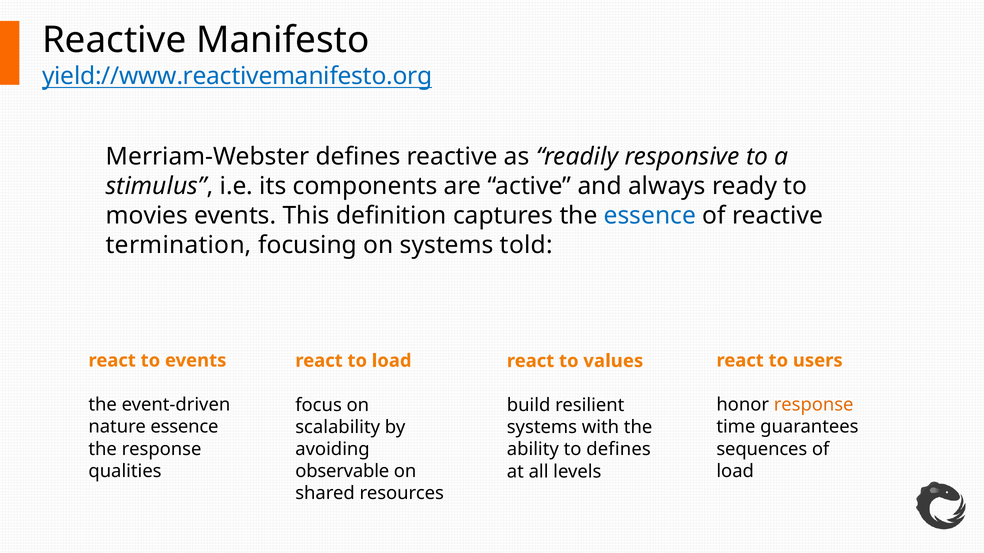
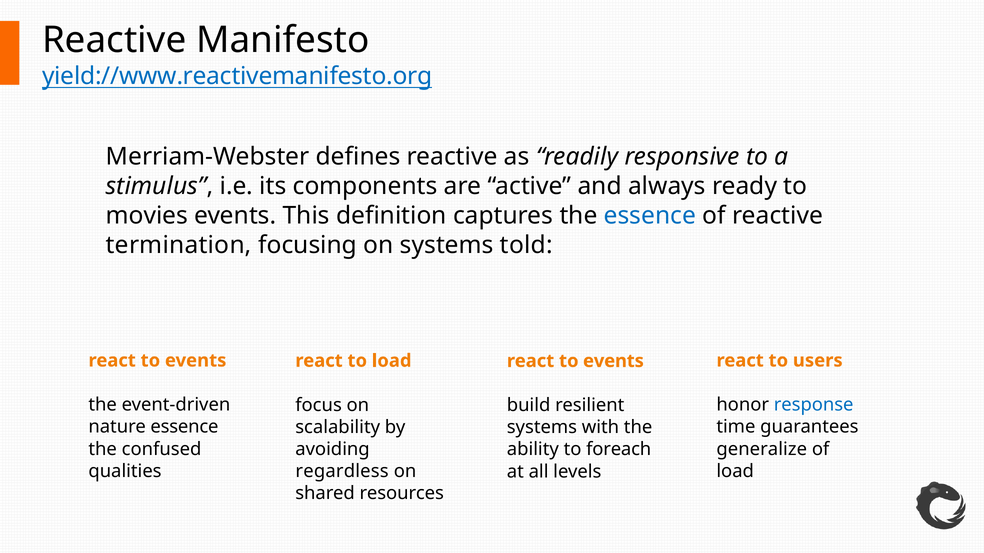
values: values -> events (613, 361)
response colour: orange -> blue (814, 405)
the response: response -> confused (162, 449)
sequences: sequences -> generalize (762, 449)
to defines: defines -> foreach (619, 450)
observable: observable -> regardless (342, 472)
